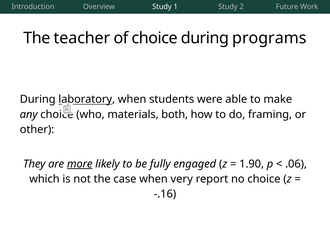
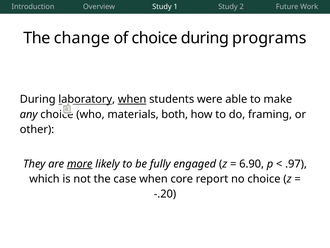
teacher: teacher -> change (82, 38)
when underline: none -> present (132, 99)
1.90: 1.90 -> 6.90 (252, 164)
.06: .06 -> .97 (296, 164)
very: very -> core (182, 179)
-.16: -.16 -> -.20 (165, 194)
